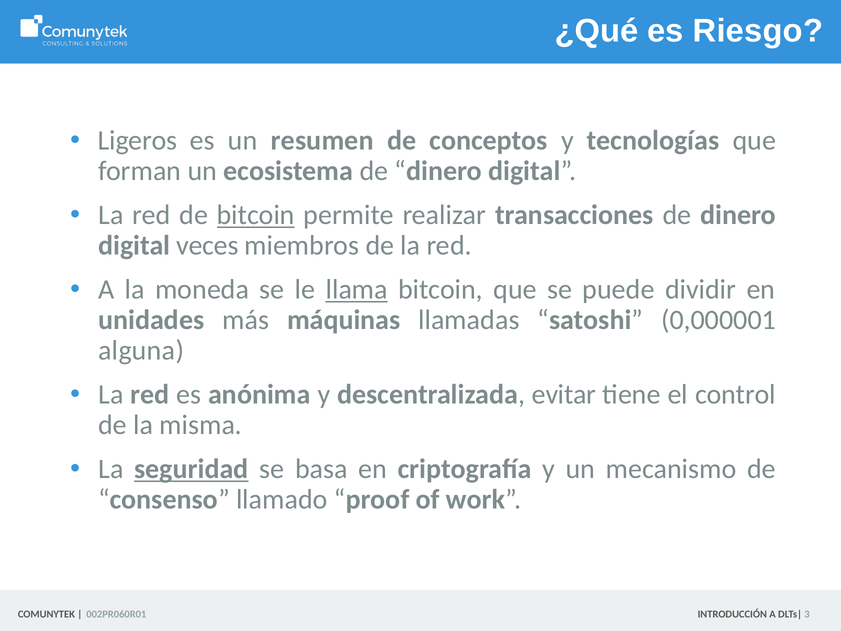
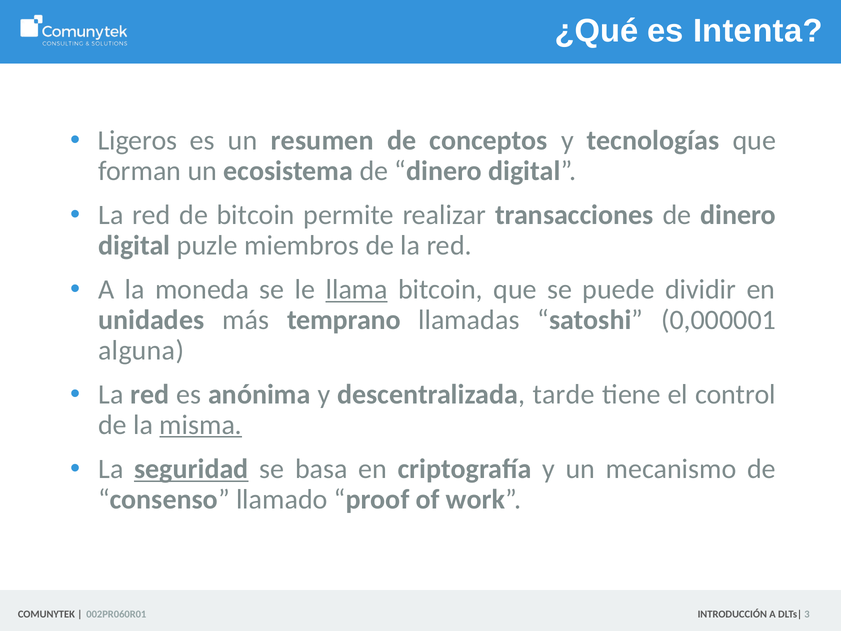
Riesgo: Riesgo -> Intenta (758, 31)
bitcoin underline: present -> none (256, 215)
veces: veces -> puzle (207, 245)
máquinas: máquinas -> temprano (344, 320)
evitar: evitar -> tarde (564, 394)
misma underline: none -> present (201, 425)
